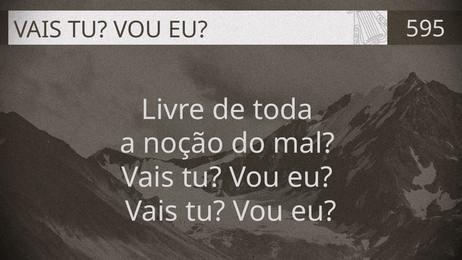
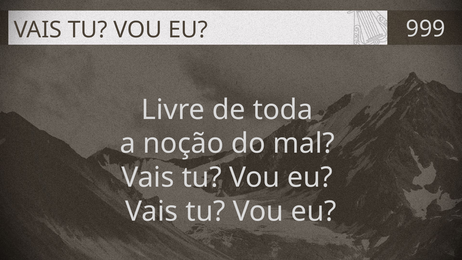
595: 595 -> 999 (426, 29)
